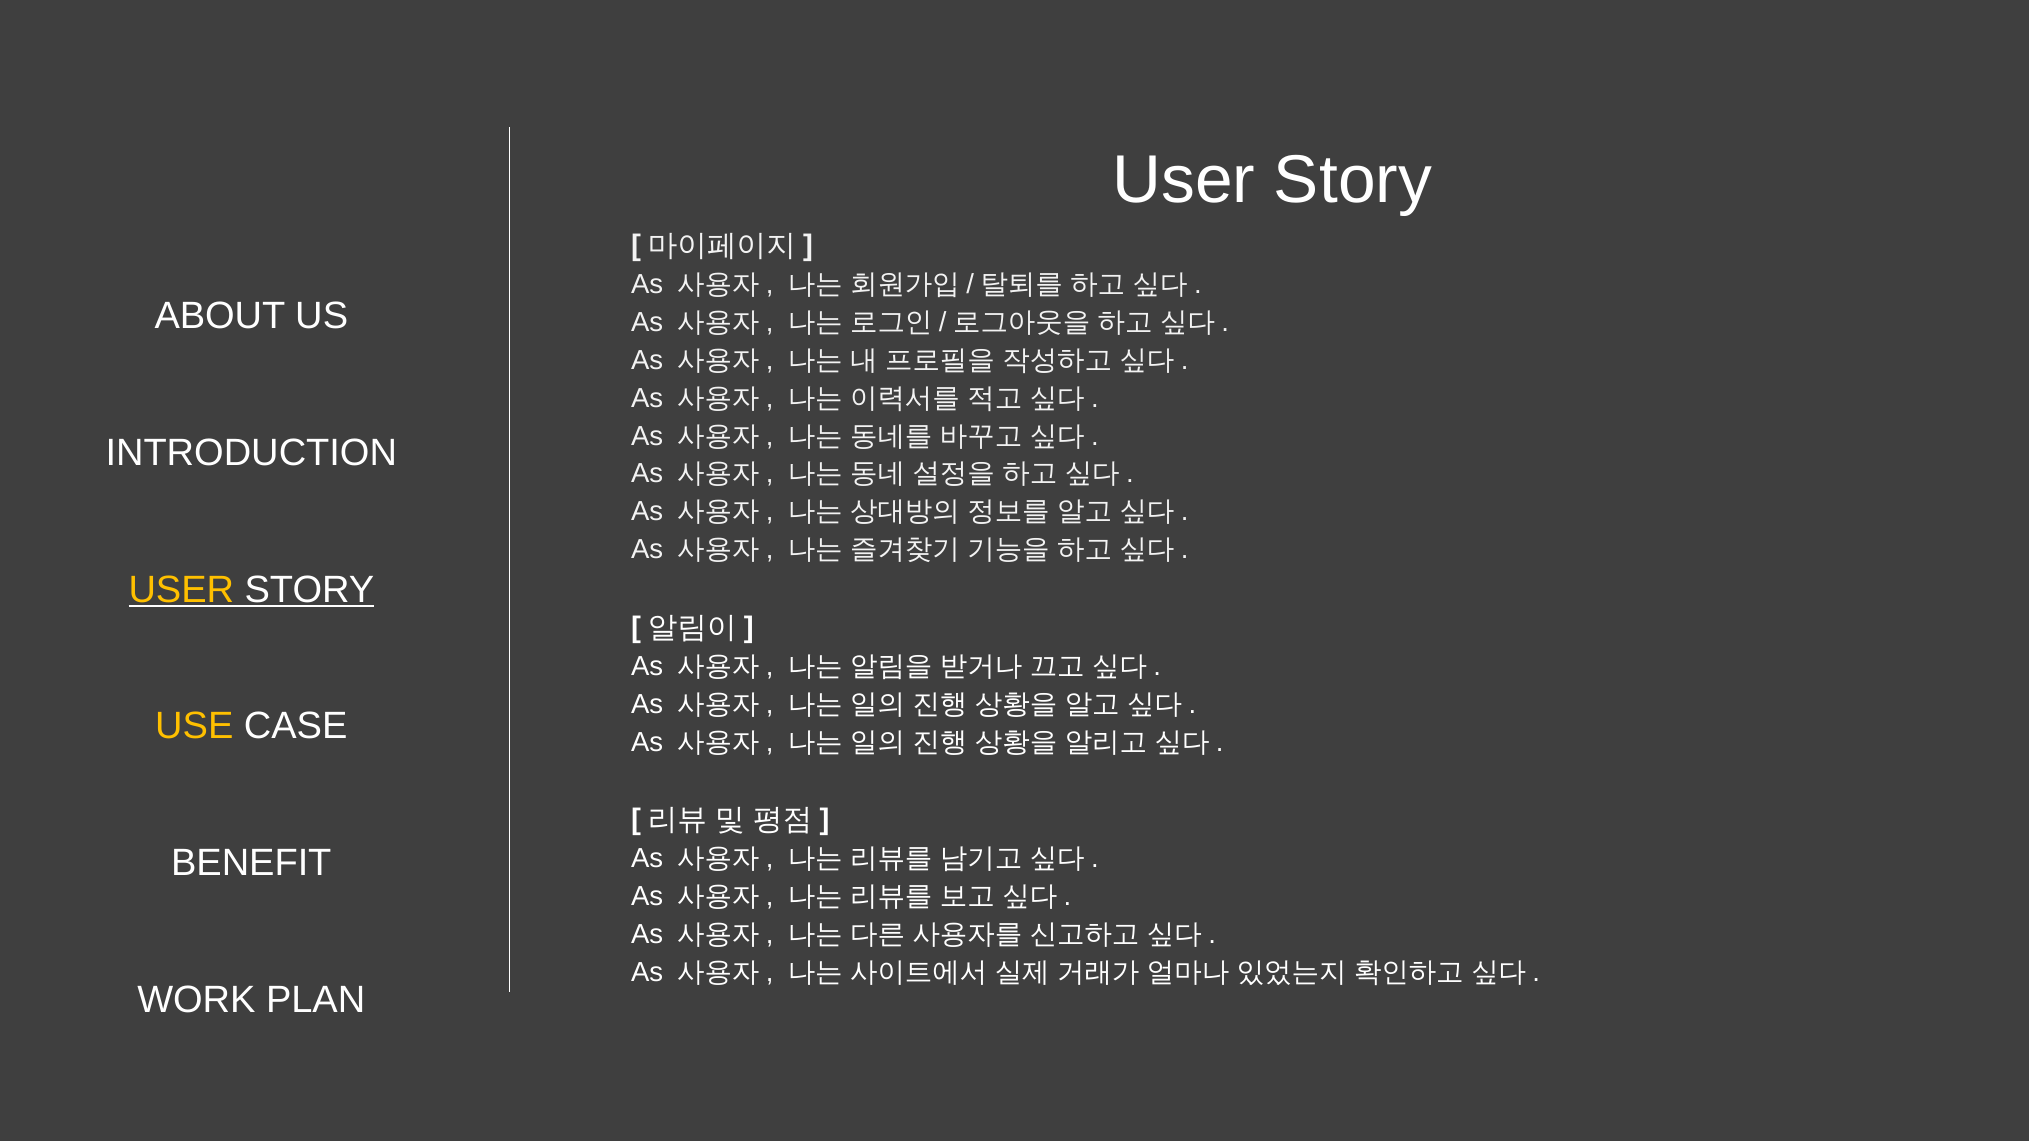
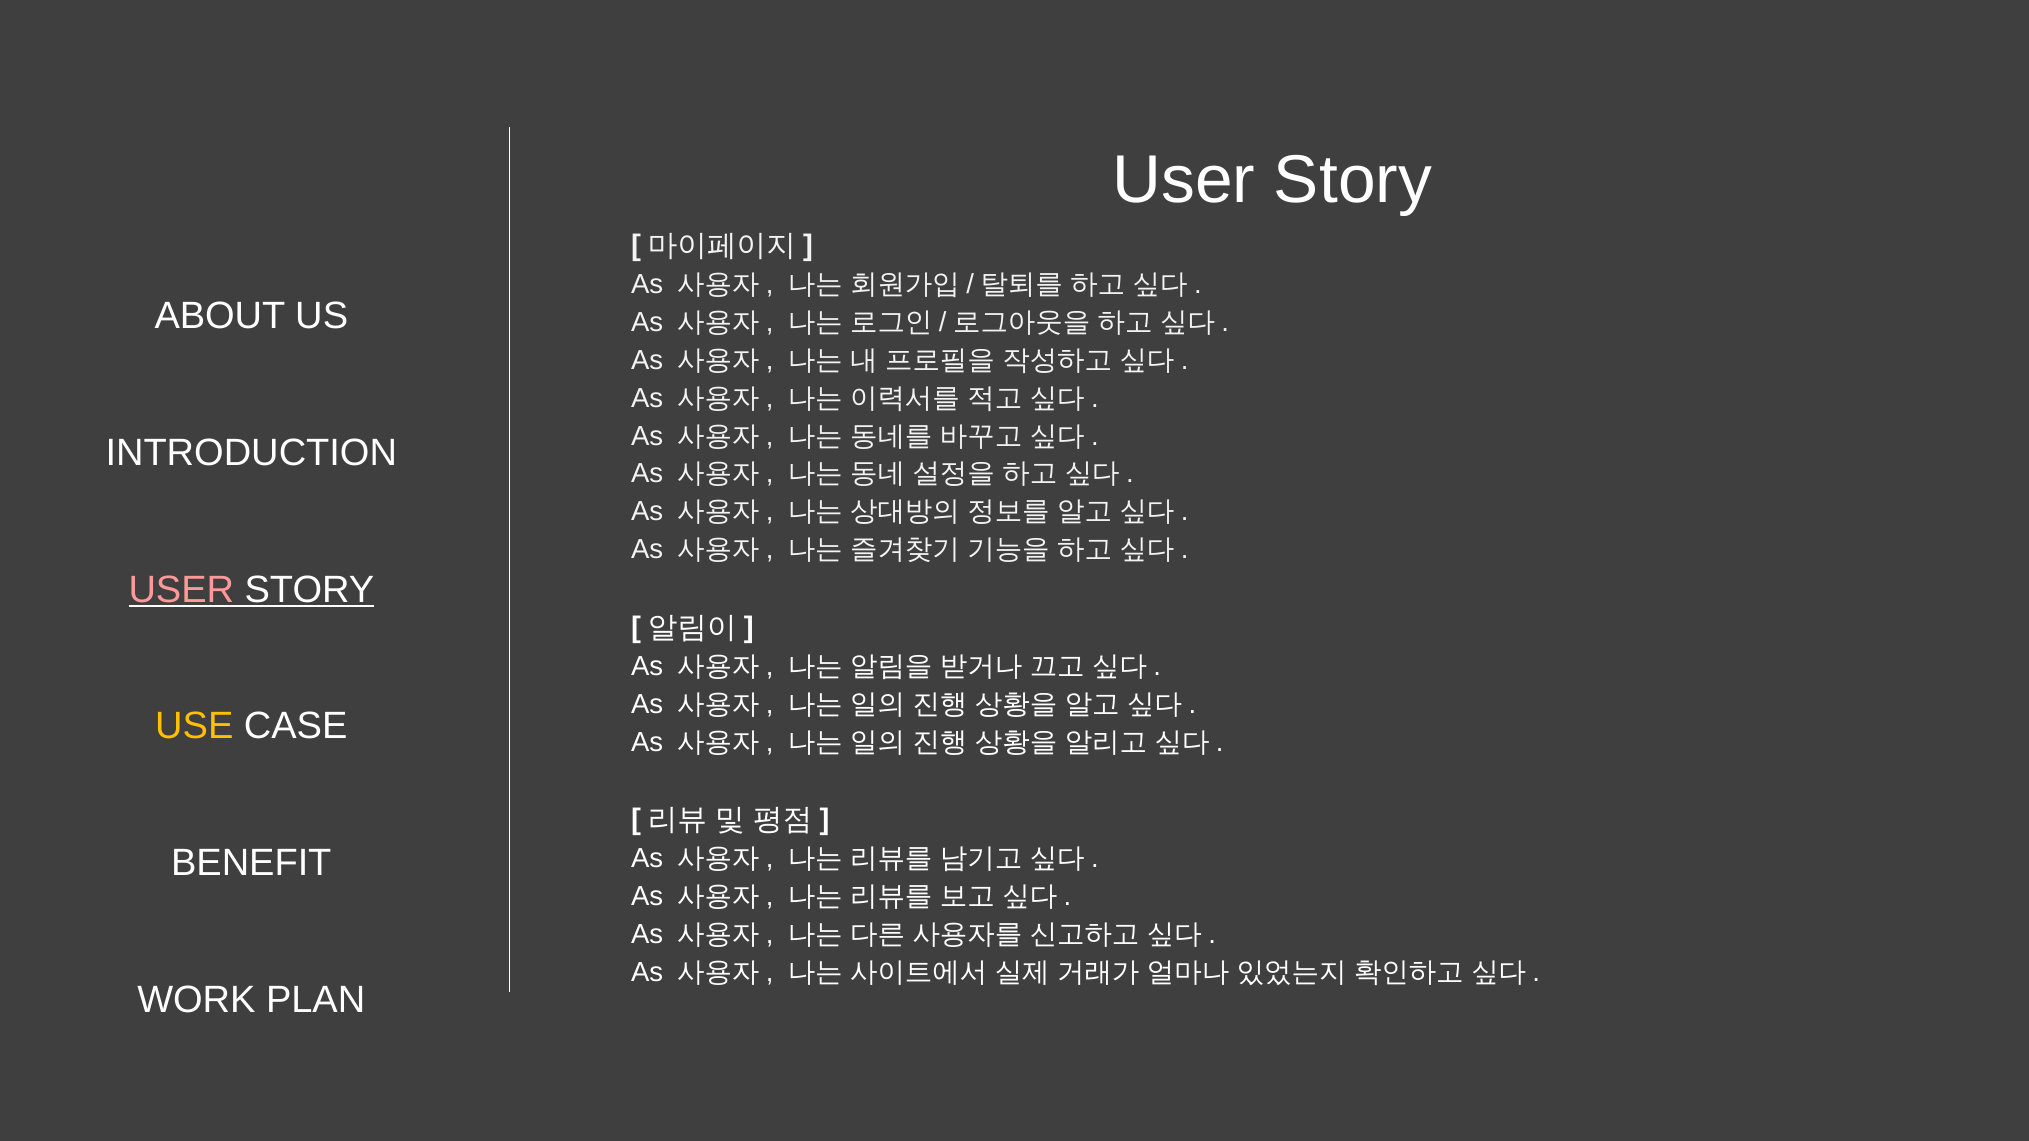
USER colour: yellow -> pink (181, 590)
